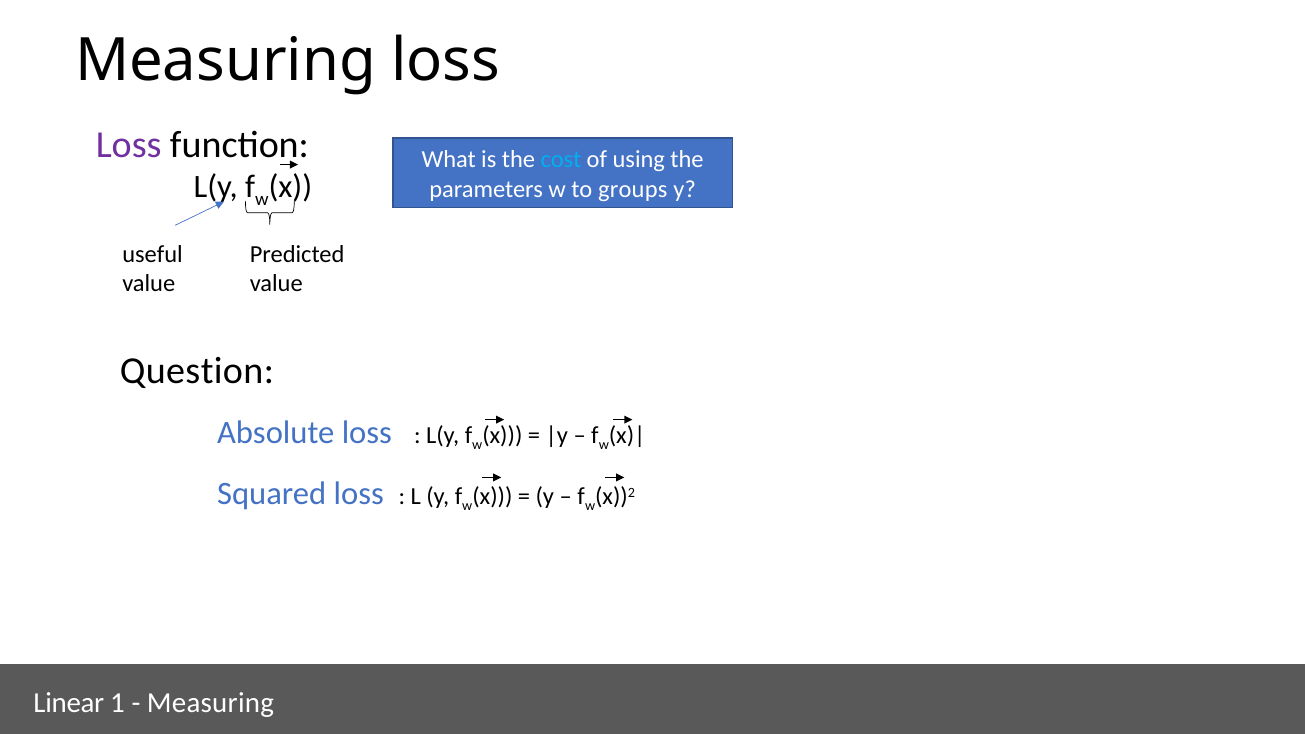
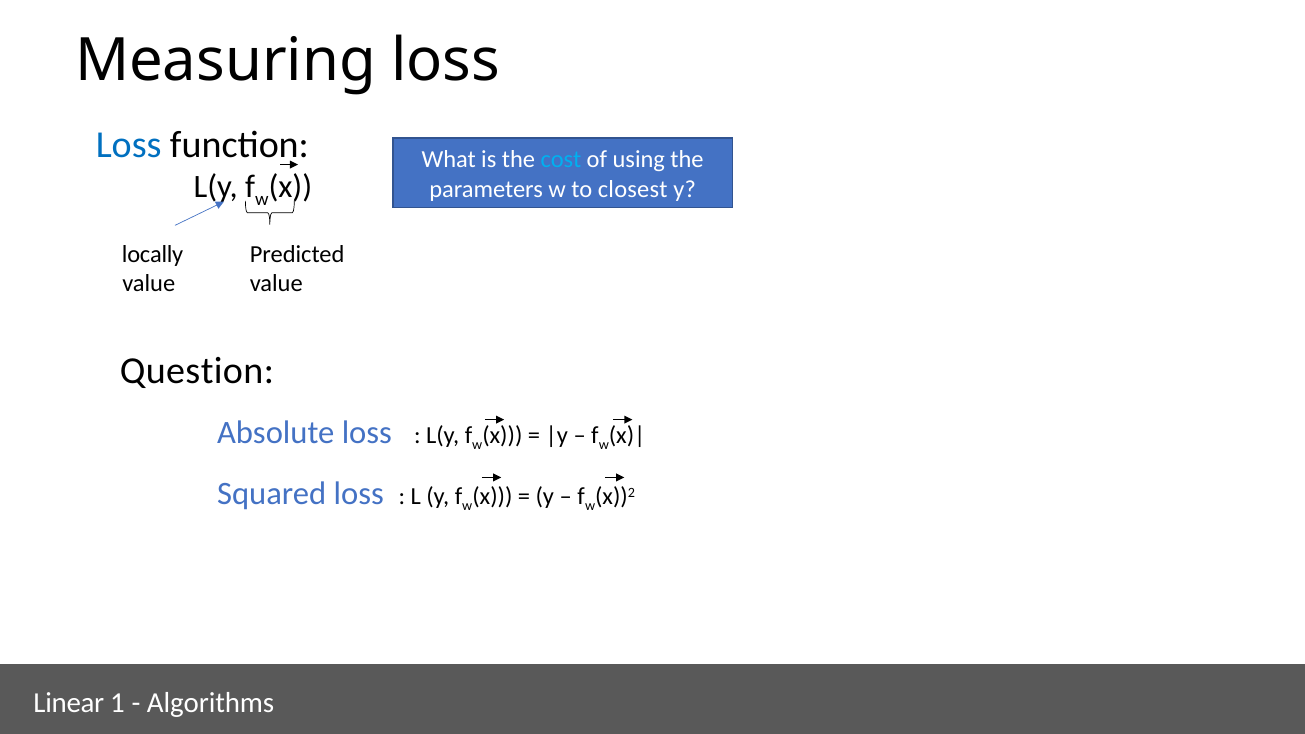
Loss colour: purple -> blue (129, 145)
groups: groups -> closest (633, 189)
useful: useful -> locally (153, 254)
Measuring: Measuring -> Algorithms (211, 703)
